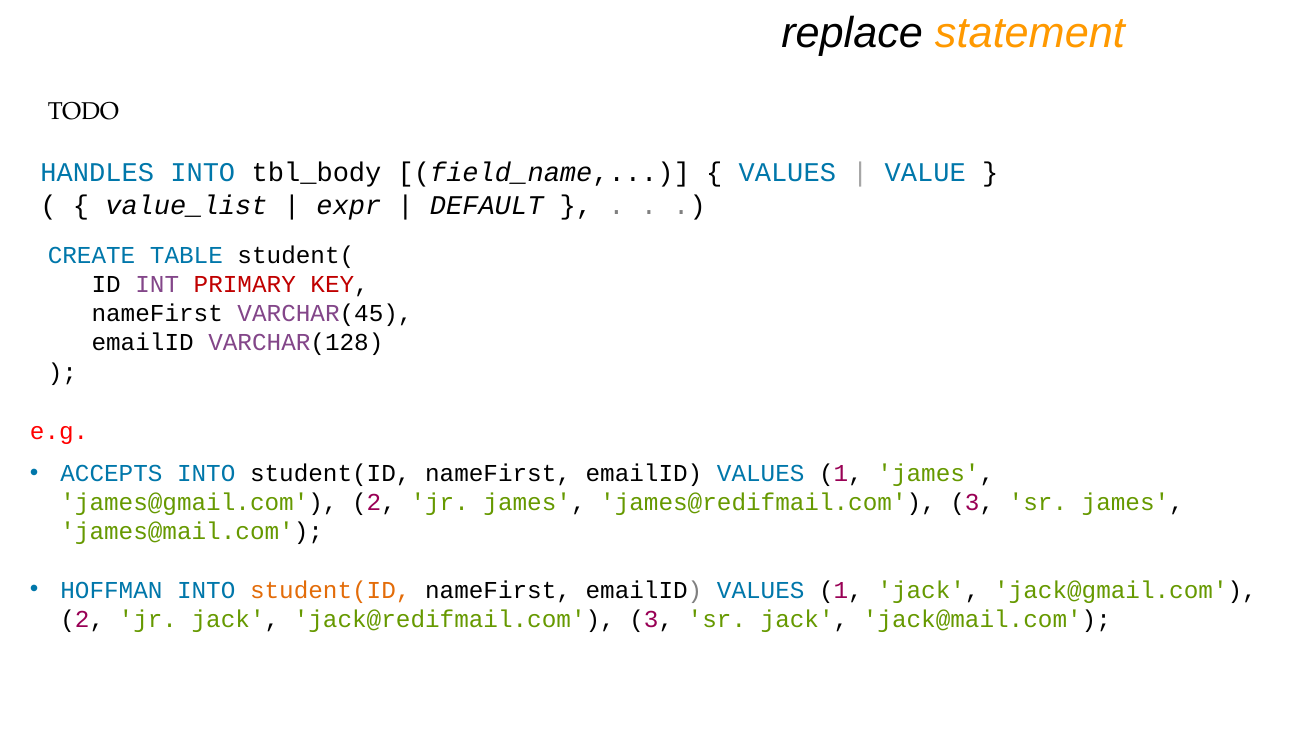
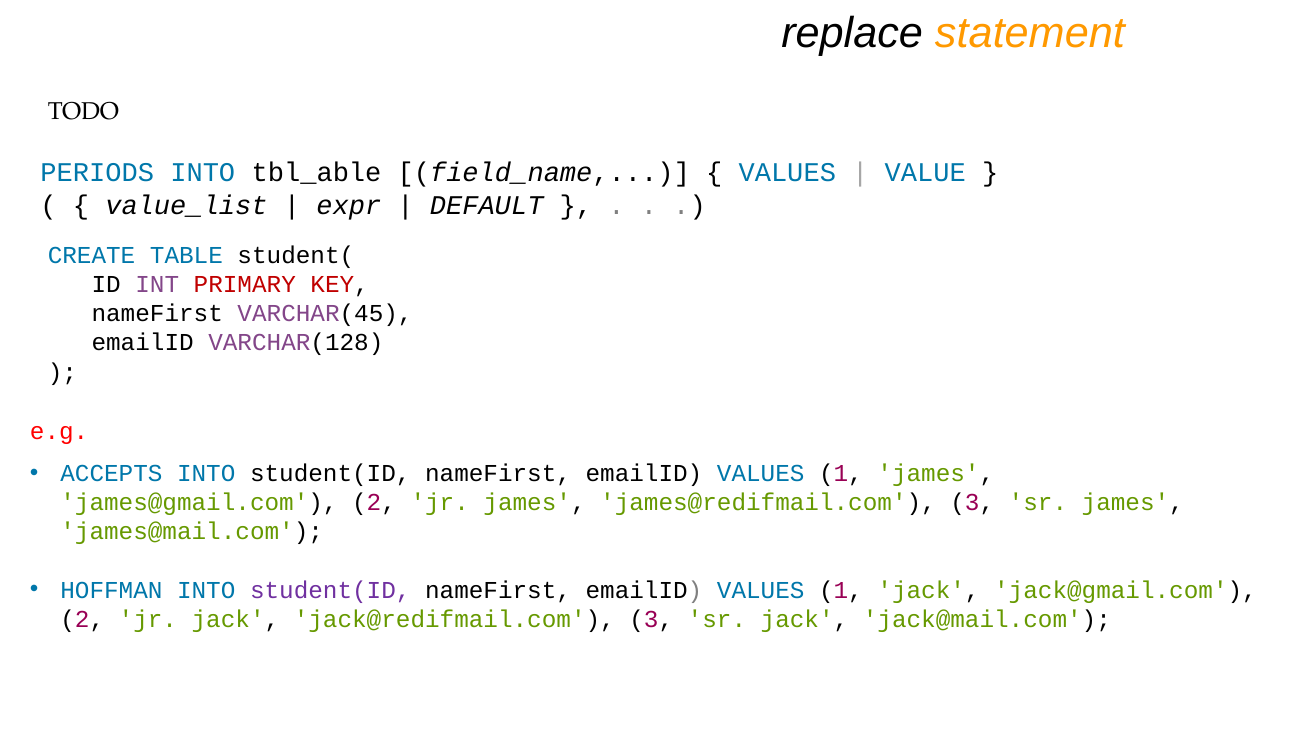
HANDLES: HANDLES -> PERIODS (97, 173)
tbl_body: tbl_body -> tbl_able (316, 173)
student(ID colour: orange -> purple (330, 591)
